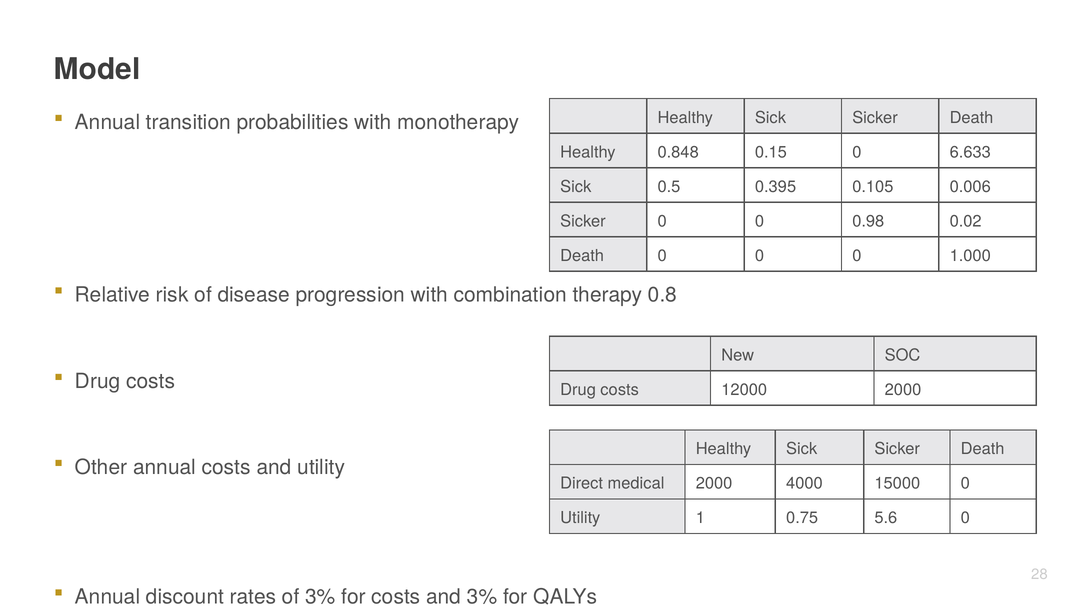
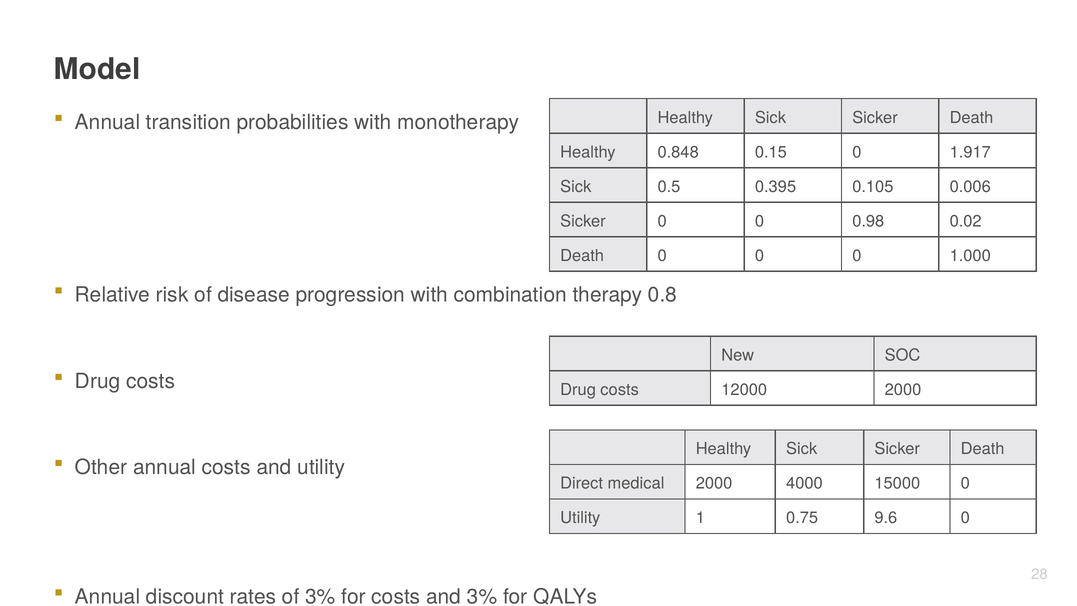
6.633: 6.633 -> 1.917 (970, 152)
5.6: 5.6 -> 9.6 (886, 518)
